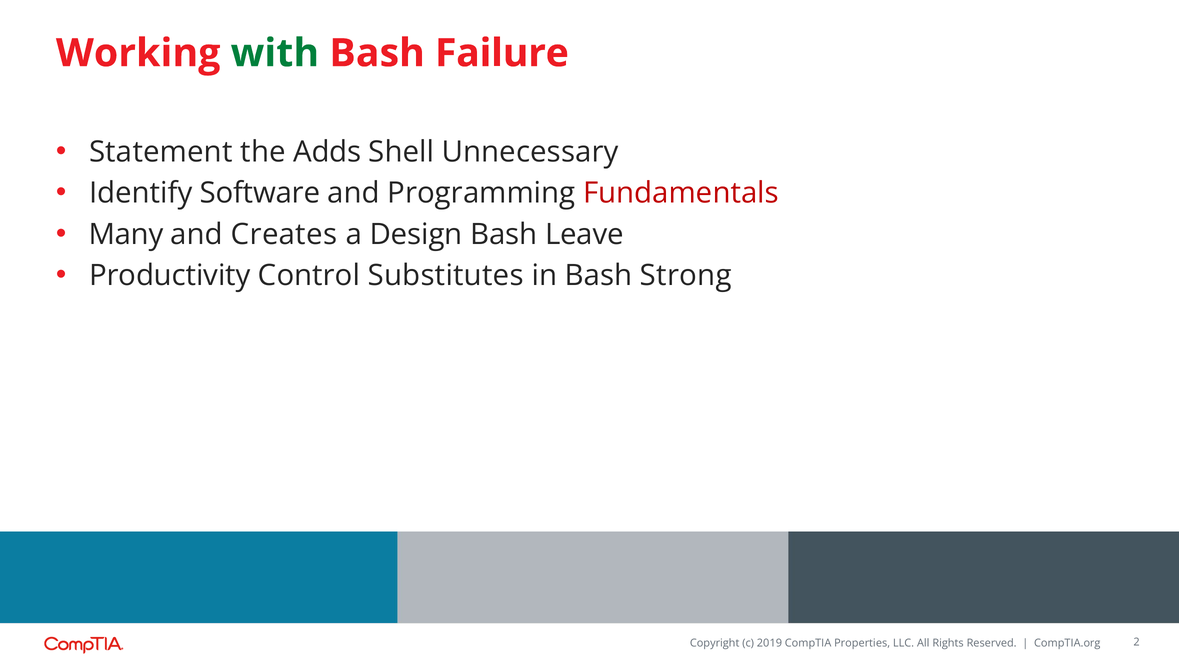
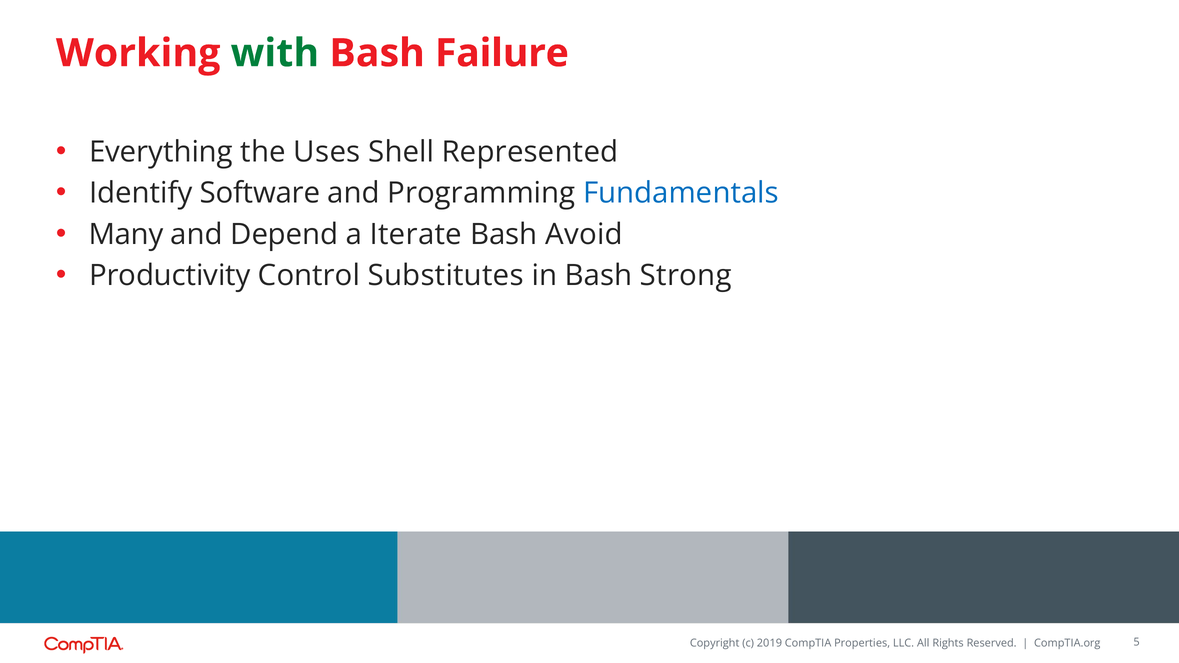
Statement: Statement -> Everything (161, 152)
Adds: Adds -> Uses (327, 152)
Unnecessary: Unnecessary -> Represented (530, 152)
Fundamentals colour: red -> blue (681, 193)
Creates: Creates -> Depend (284, 235)
Design: Design -> Iterate (416, 235)
Leave: Leave -> Avoid (584, 235)
2: 2 -> 5 (1137, 642)
